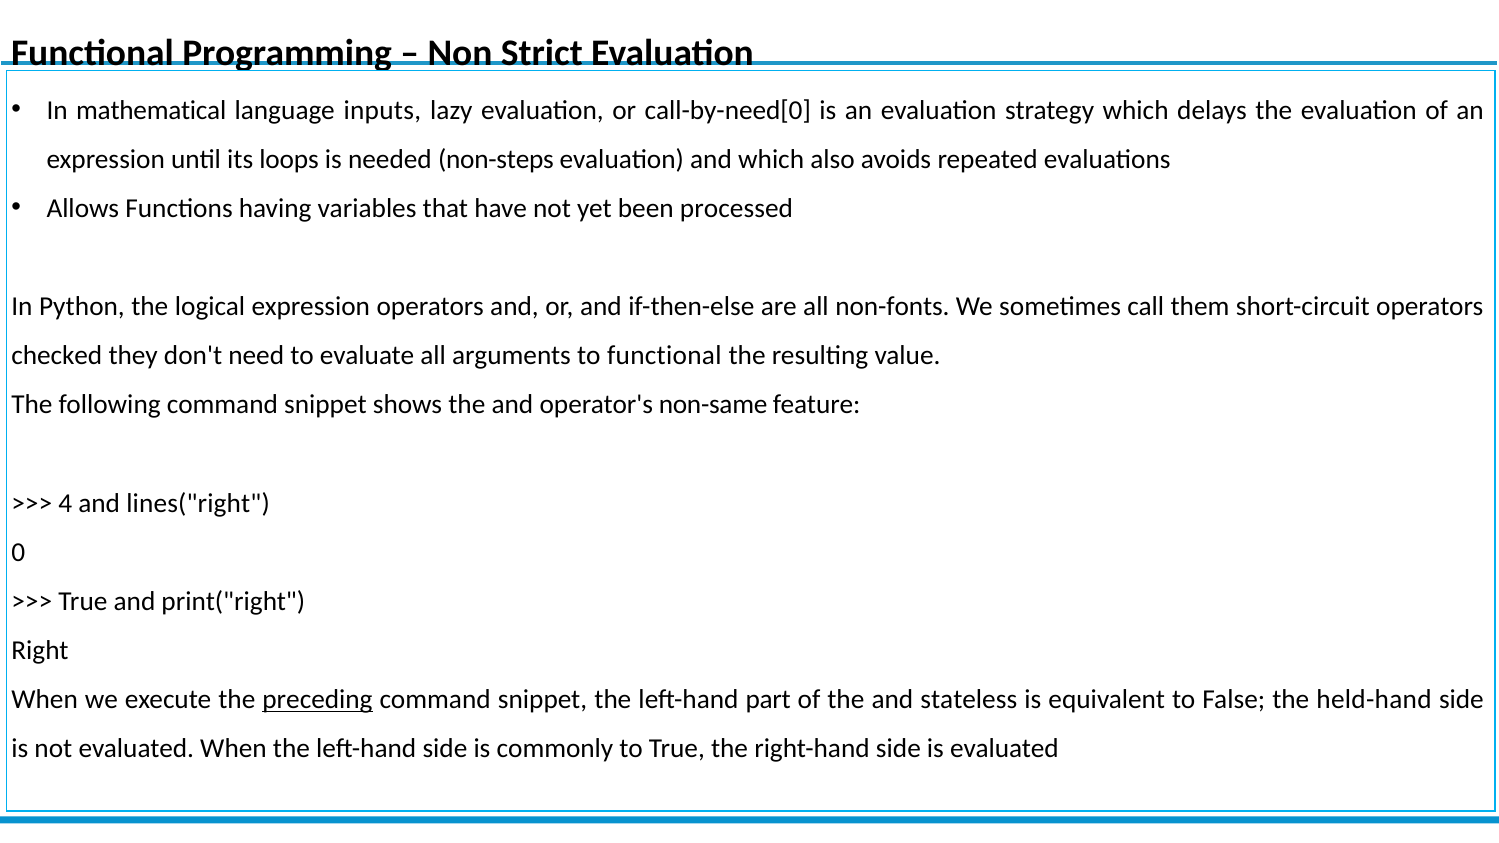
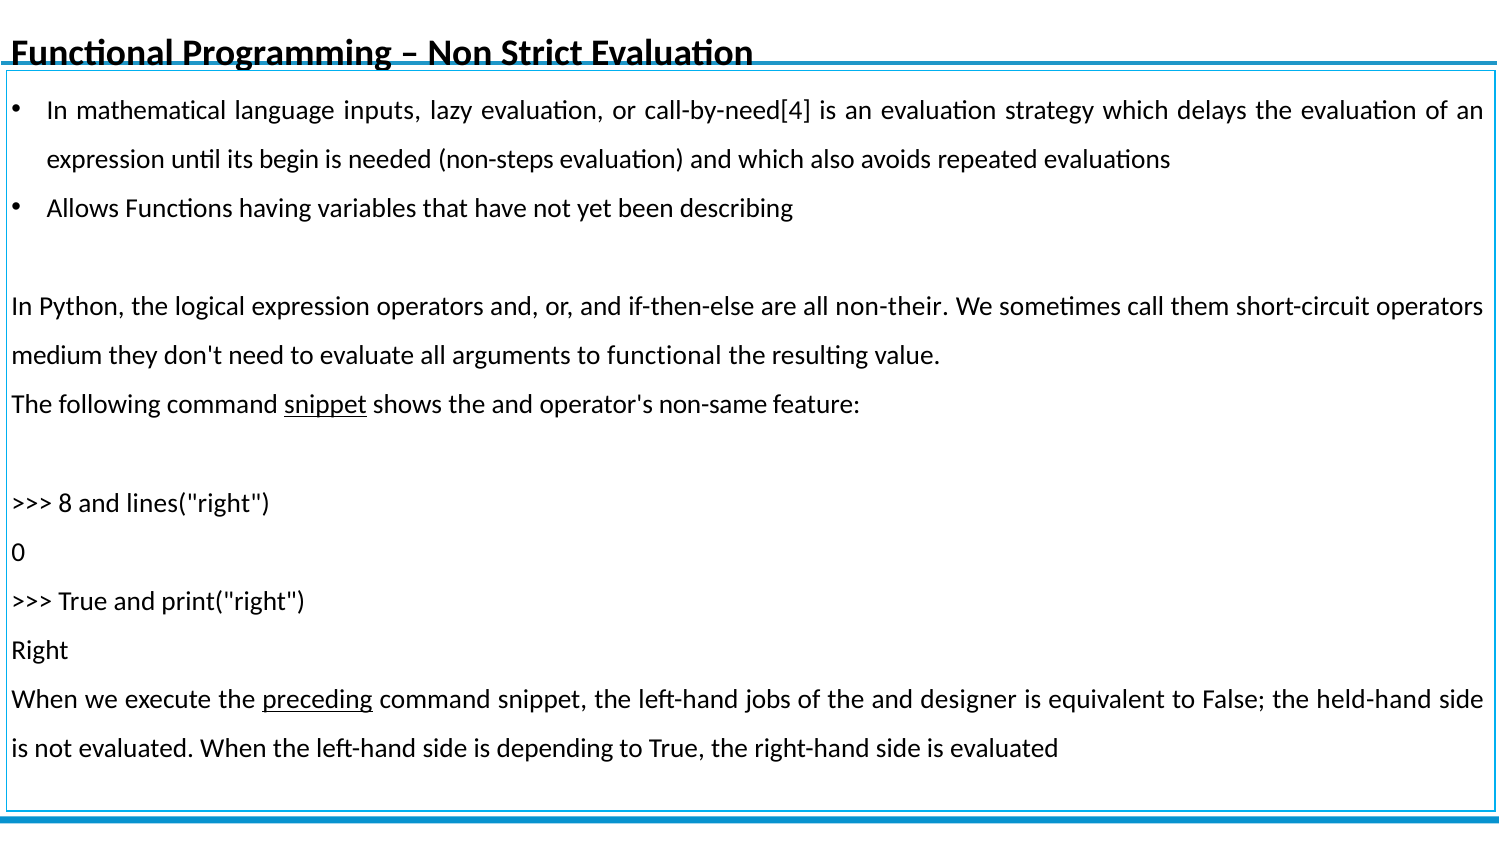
call-by-need[0: call-by-need[0 -> call-by-need[4 (728, 110)
loops: loops -> begin (289, 159)
processed: processed -> describing (737, 208)
non-fonts: non-fonts -> non-their (892, 307)
checked: checked -> medium (57, 356)
snippet underline: none -> present (325, 405)
4: 4 -> 8 (65, 503)
part: part -> jobs (768, 700)
stateless: stateless -> designer (969, 700)
commonly: commonly -> depending (555, 749)
